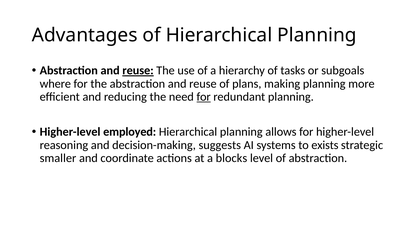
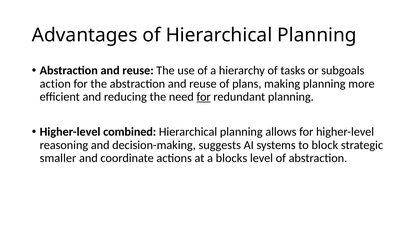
reuse underline: present -> none (138, 71)
where: where -> action (55, 84)
employed: employed -> combined (130, 132)
exists: exists -> block (325, 145)
